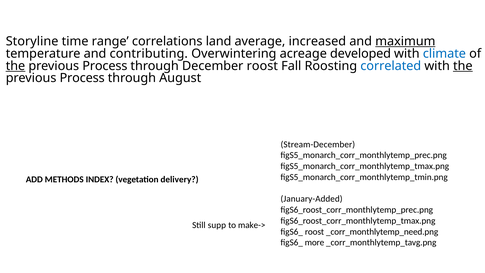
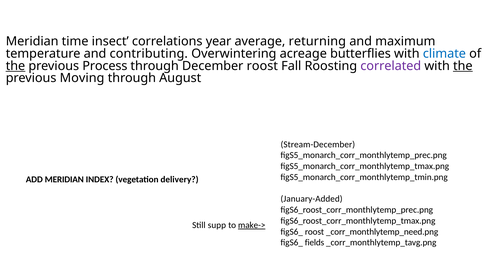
Storyline: Storyline -> Meridian (32, 41)
range: range -> insect (110, 41)
land: land -> year (219, 41)
increased: increased -> returning (317, 41)
maximum underline: present -> none (405, 41)
developed: developed -> butterflies (360, 54)
correlated colour: blue -> purple (391, 66)
Process: Process -> Moving (82, 78)
ADD METHODS: METHODS -> MERIDIAN (64, 179)
make-> underline: none -> present (252, 225)
more: more -> fields (315, 242)
